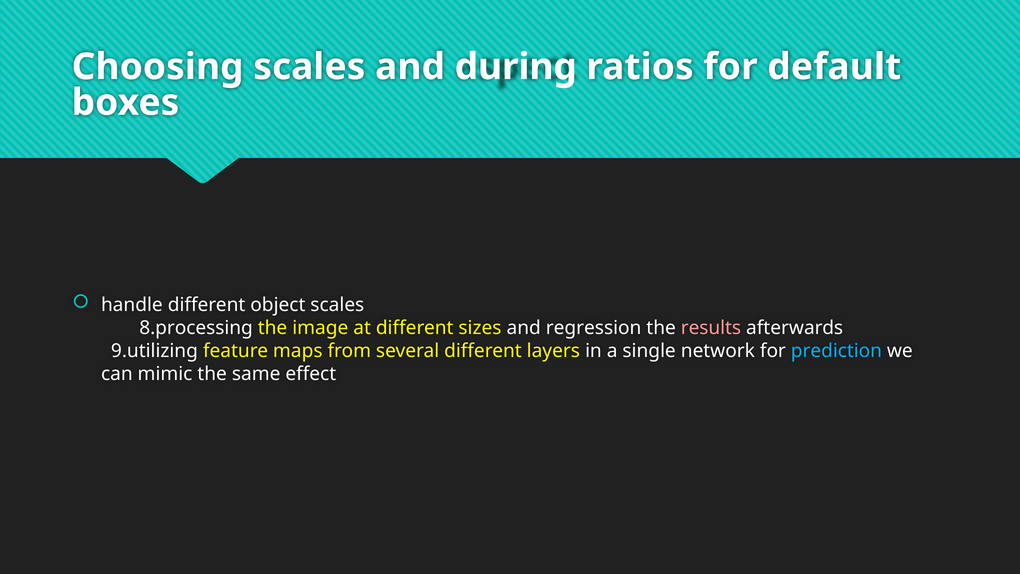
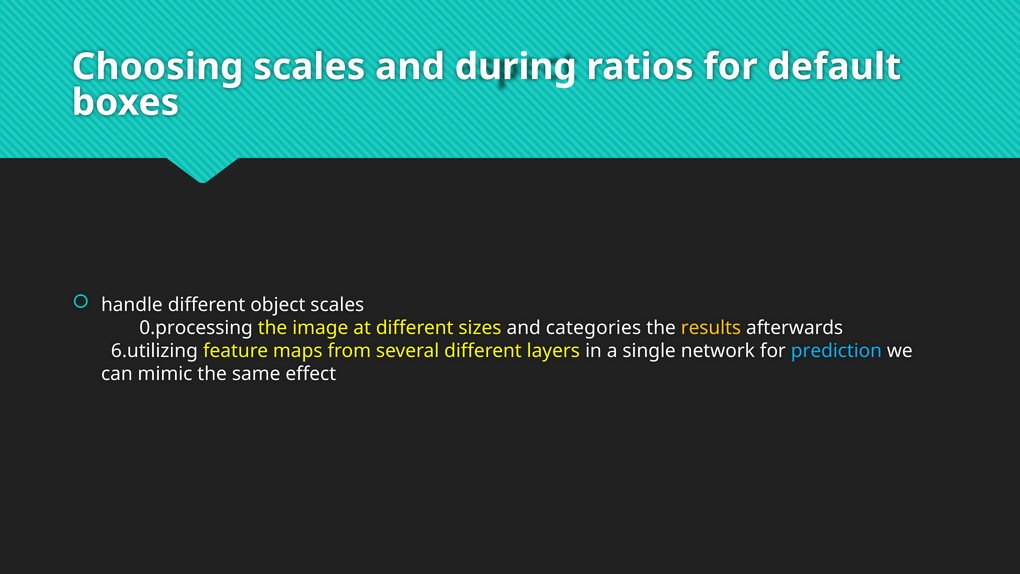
8.processing: 8.processing -> 0.processing (196, 328)
regression: regression -> categories (594, 328)
results colour: pink -> yellow (711, 328)
9.utilizing: 9.utilizing -> 6.utilizing (154, 351)
